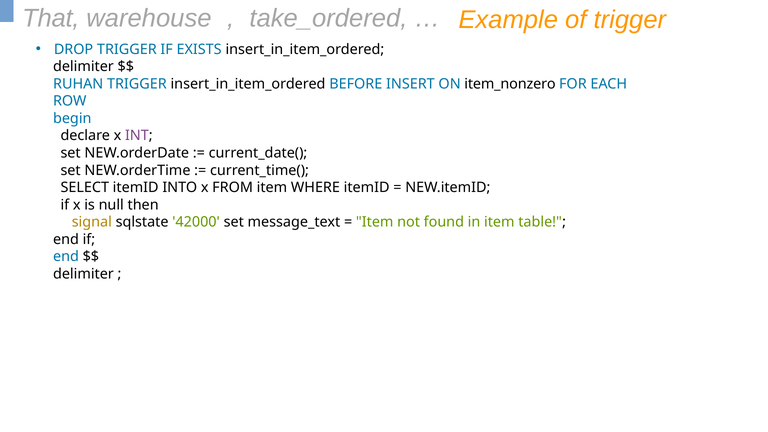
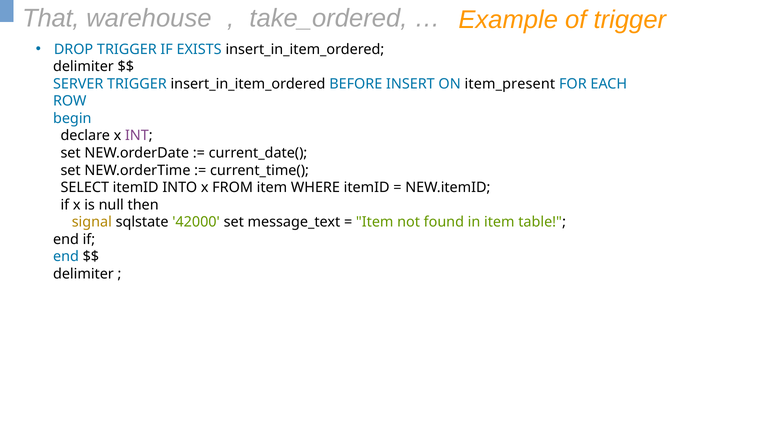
RUHAN: RUHAN -> SERVER (78, 84)
item_nonzero: item_nonzero -> item_present (510, 84)
